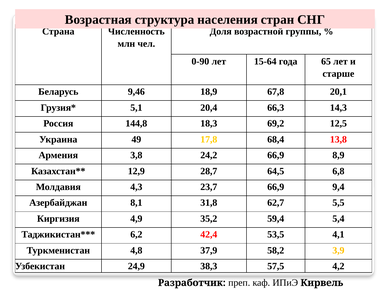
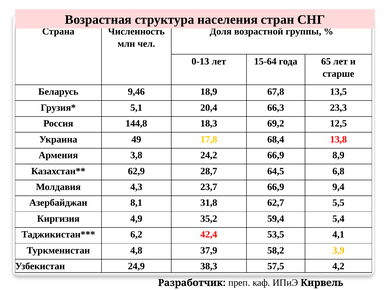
0-90: 0-90 -> 0-13 (200, 61)
20,1: 20,1 -> 13,5 (338, 92)
14,3: 14,3 -> 23,3 (338, 108)
12,9: 12,9 -> 62,9 (136, 171)
